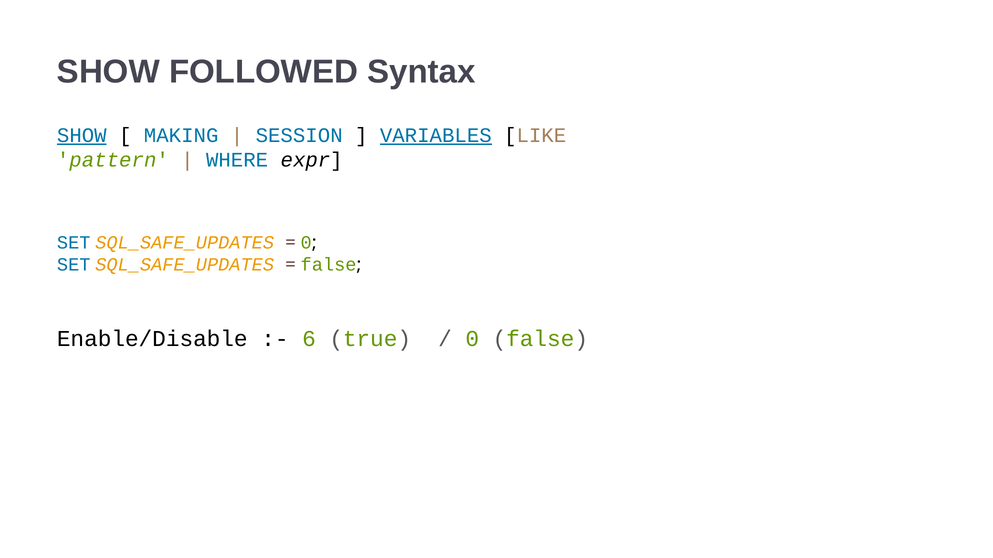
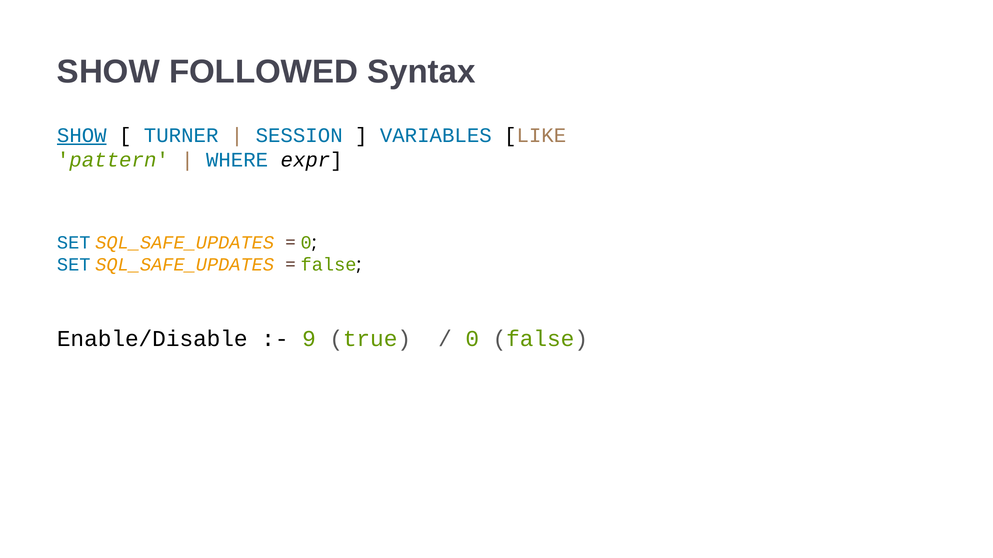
MAKING: MAKING -> TURNER (181, 135)
VARIABLES underline: present -> none (436, 135)
6: 6 -> 9 (309, 339)
